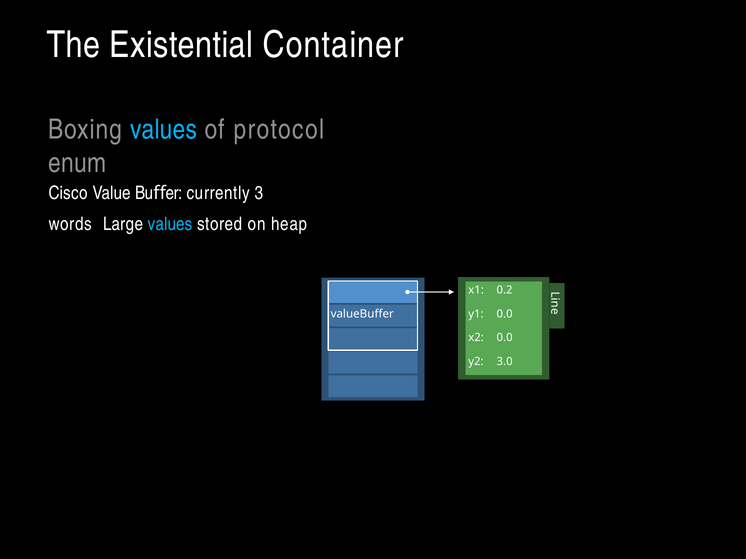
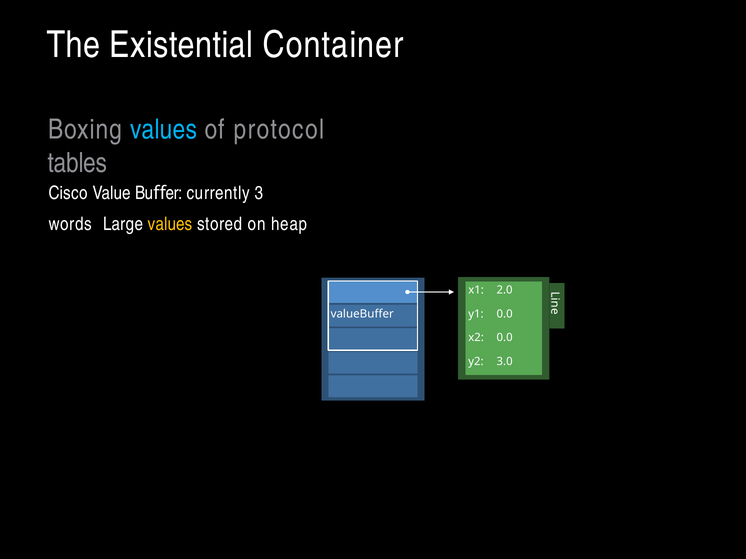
enum: enum -> tables (77, 163)
values colour: light blue -> yellow (170, 224)
0.2: 0.2 -> 2.0 (505, 290)
